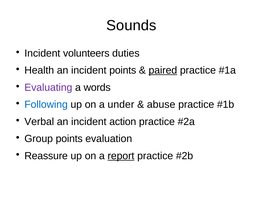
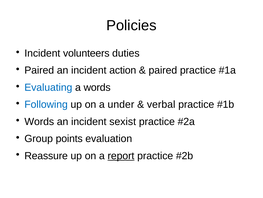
Sounds: Sounds -> Policies (131, 25)
Health: Health -> Paired (39, 70)
incident points: points -> action (123, 70)
paired underline: present -> none (163, 70)
Evaluating colour: purple -> blue (48, 87)
abuse: abuse -> verbal (161, 104)
Verbal: Verbal -> Words (39, 121)
action: action -> sexist (123, 121)
